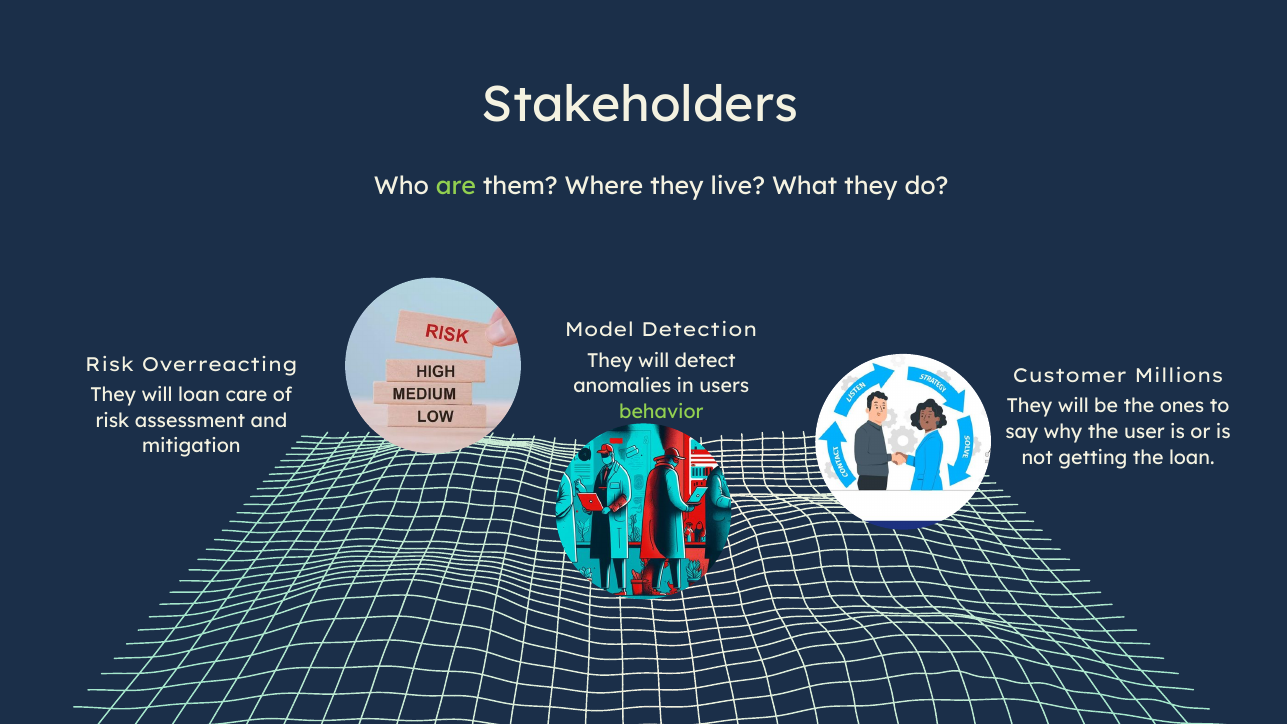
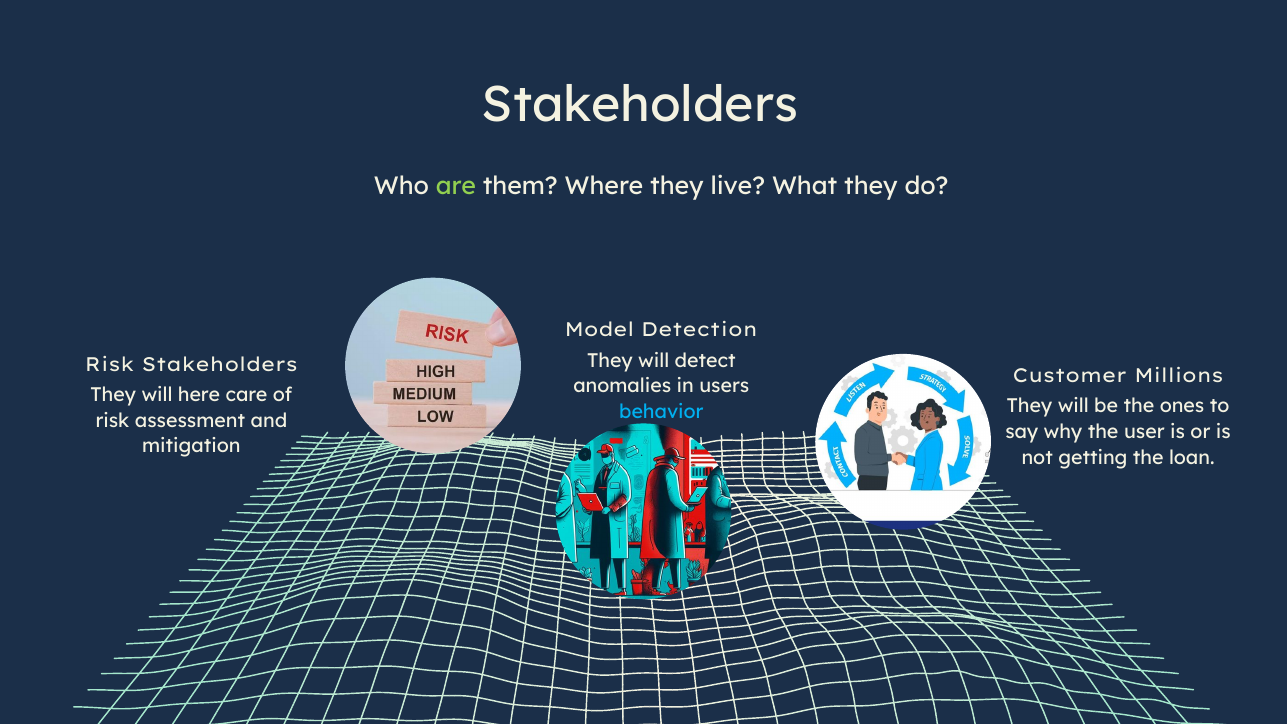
Risk Overreacting: Overreacting -> Stakeholders (220, 365)
will loan: loan -> here (199, 395)
behavior colour: light green -> light blue (661, 412)
